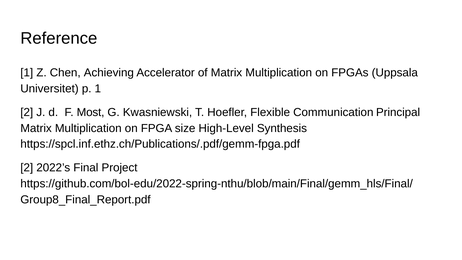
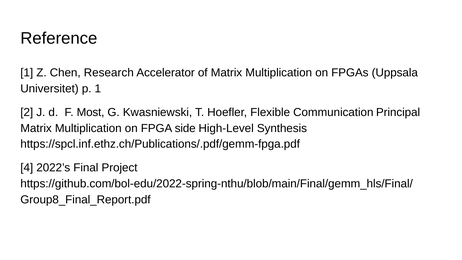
Achieving: Achieving -> Research (109, 73)
size: size -> side (185, 128)
2: 2 -> 4 (27, 168)
